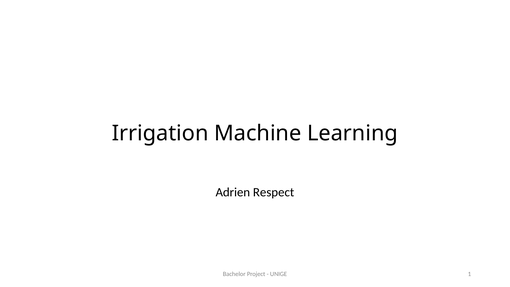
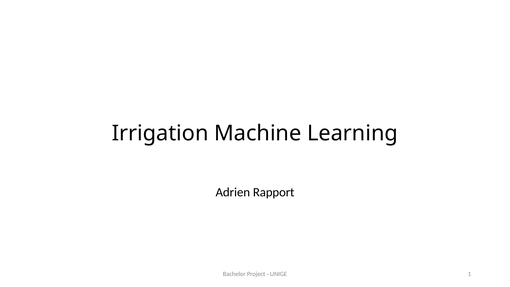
Respect: Respect -> Rapport (274, 192)
